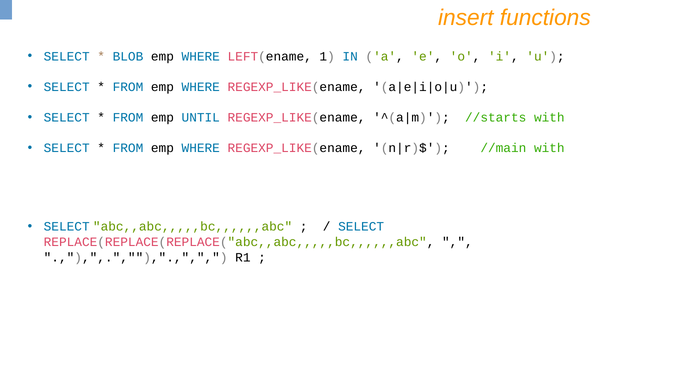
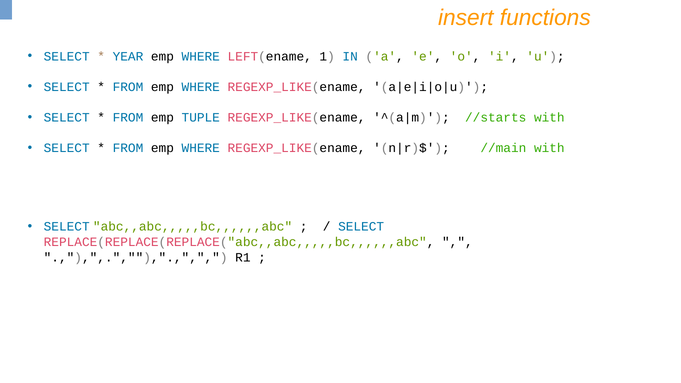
BLOB: BLOB -> YEAR (128, 56)
UNTIL: UNTIL -> TUPLE (201, 118)
